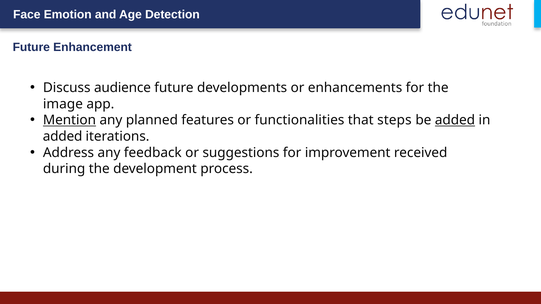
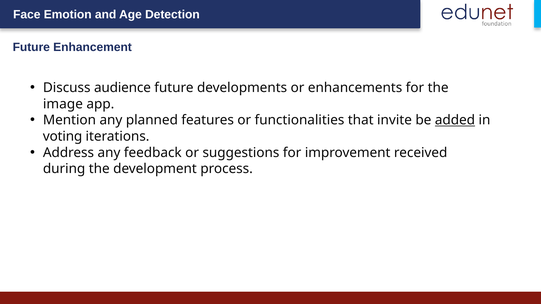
Mention underline: present -> none (69, 120)
steps: steps -> invite (394, 120)
added: added -> voting (63, 137)
